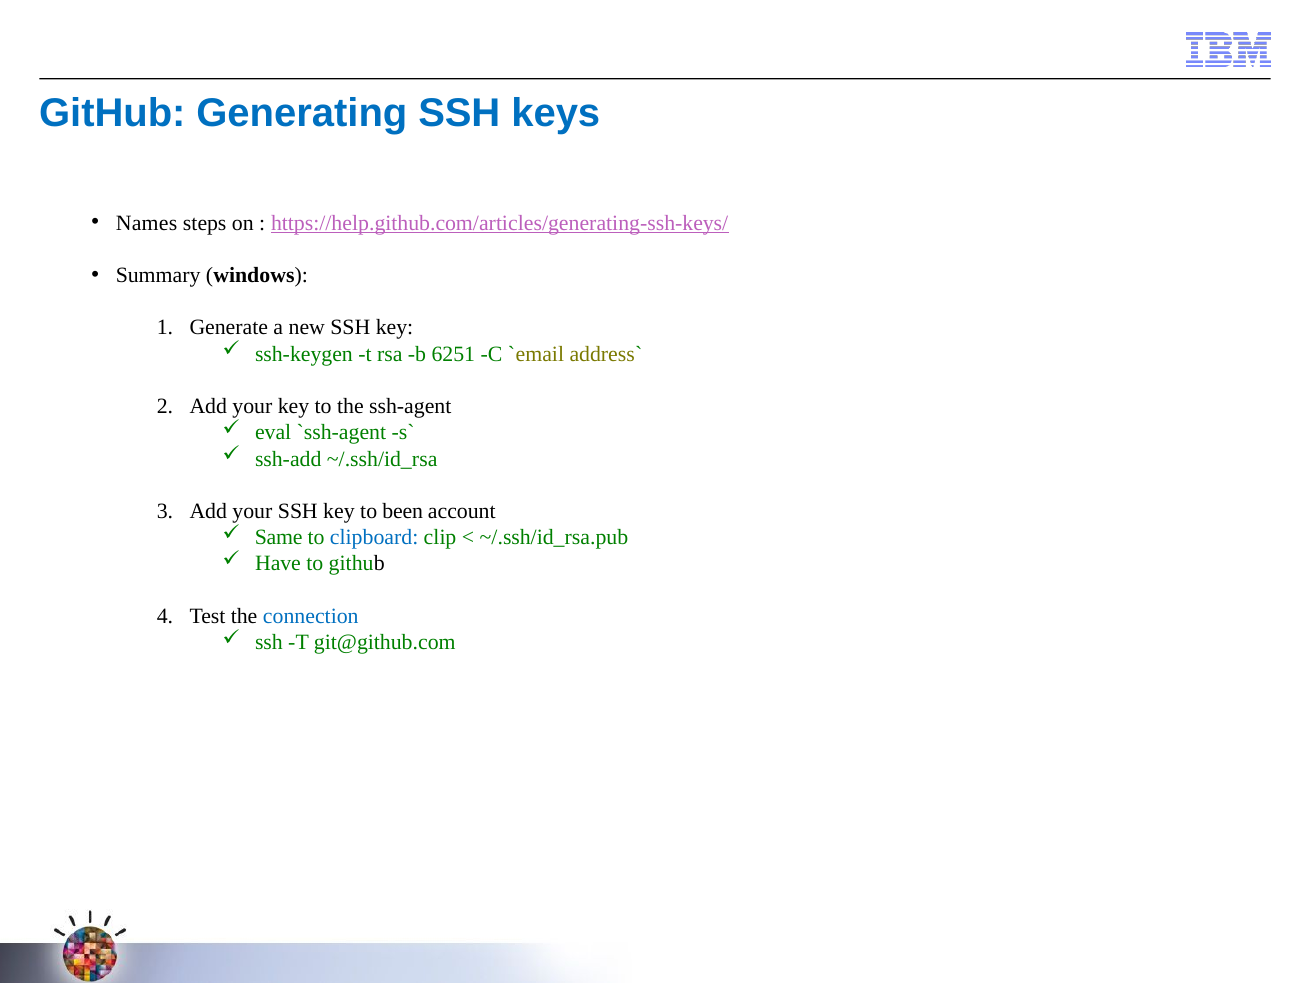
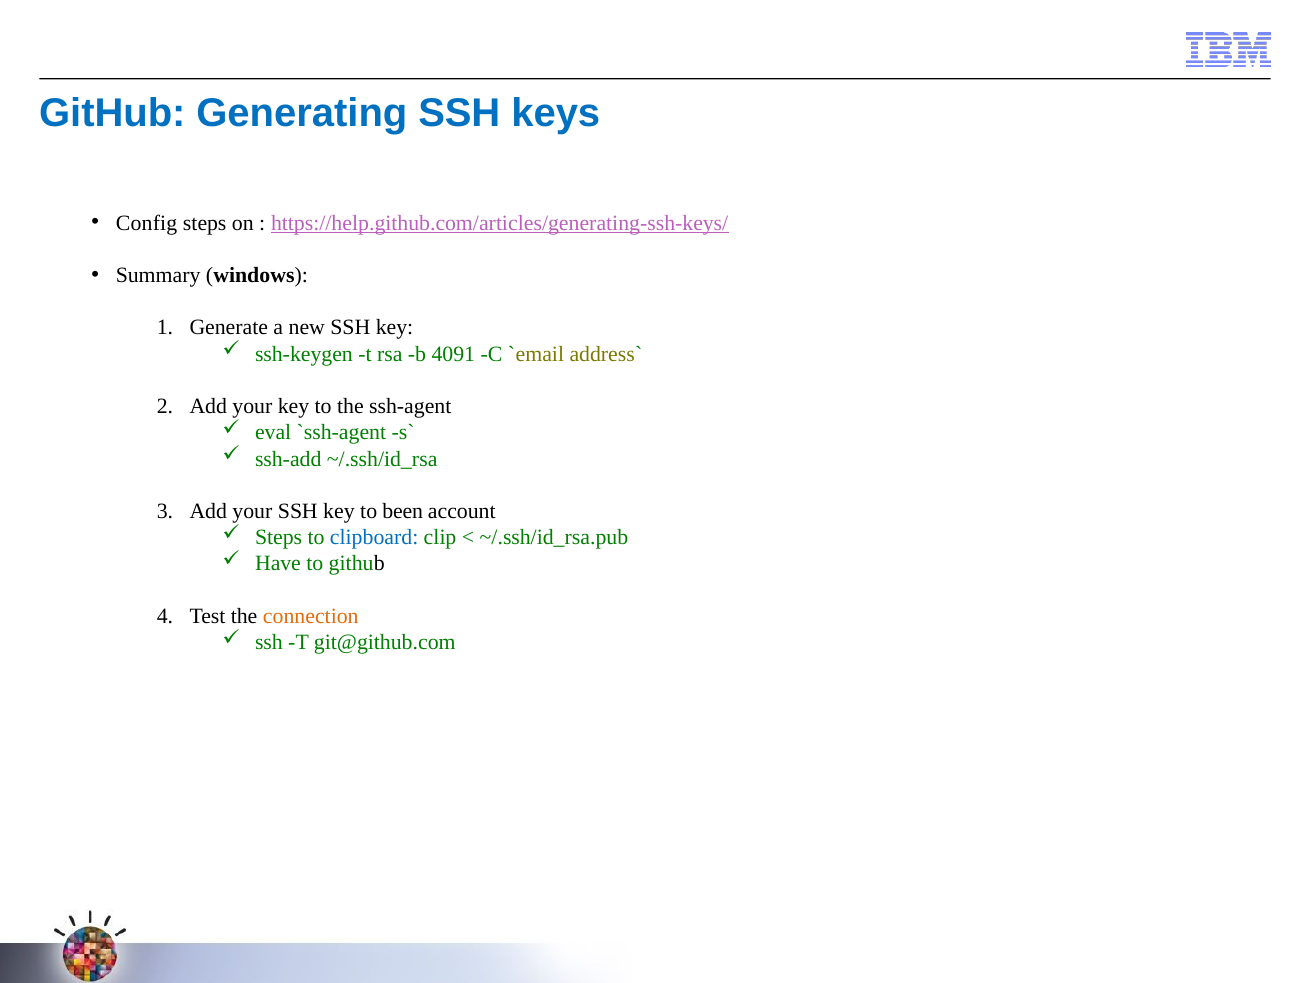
Names: Names -> Config (147, 223)
6251: 6251 -> 4091 (453, 354)
Same: Same -> Steps (279, 537)
connection colour: blue -> orange (311, 616)
